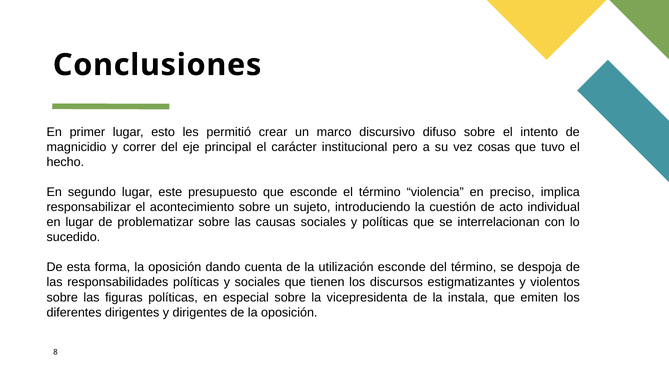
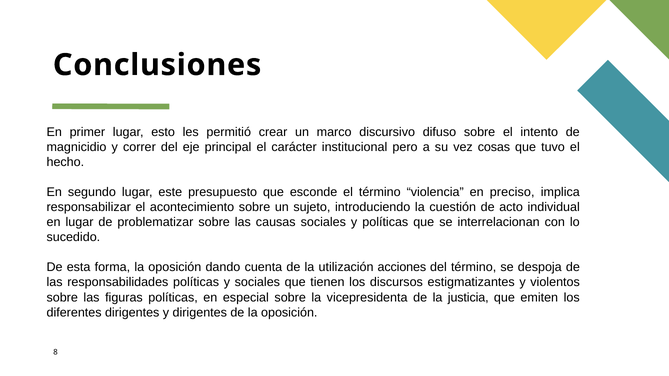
utilización esconde: esconde -> acciones (402, 268)
instala: instala -> justicia (468, 298)
